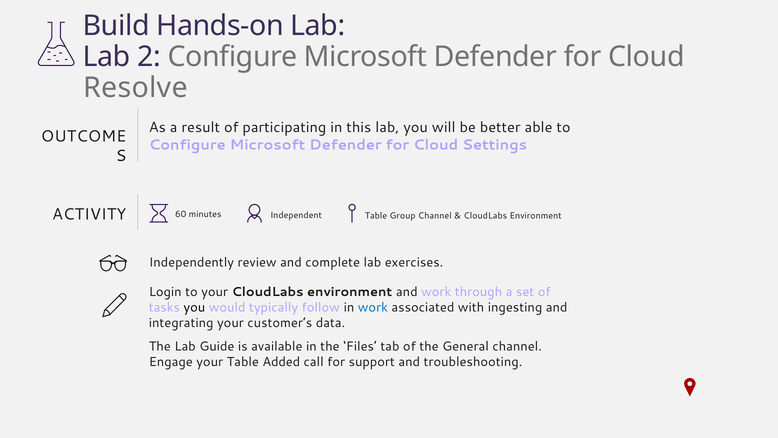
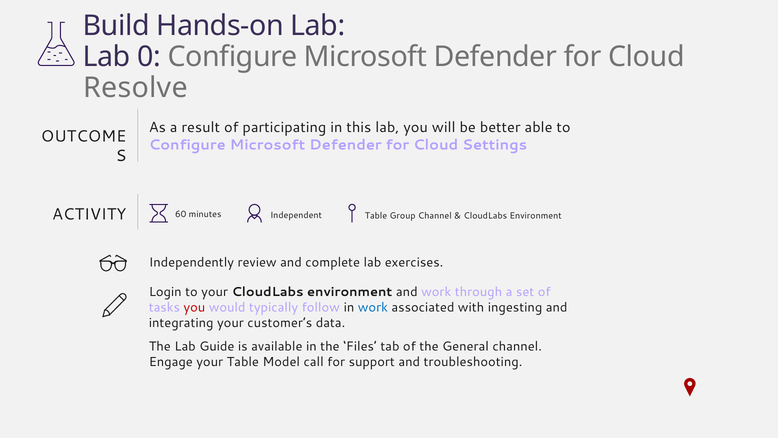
2: 2 -> 0 (149, 57)
you colour: black -> red (194, 307)
Added: Added -> Model (281, 362)
